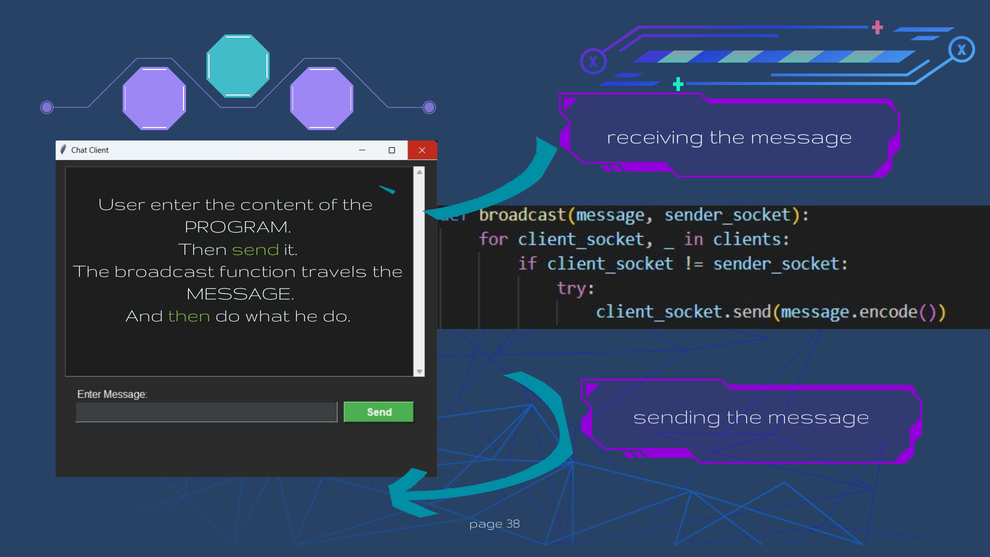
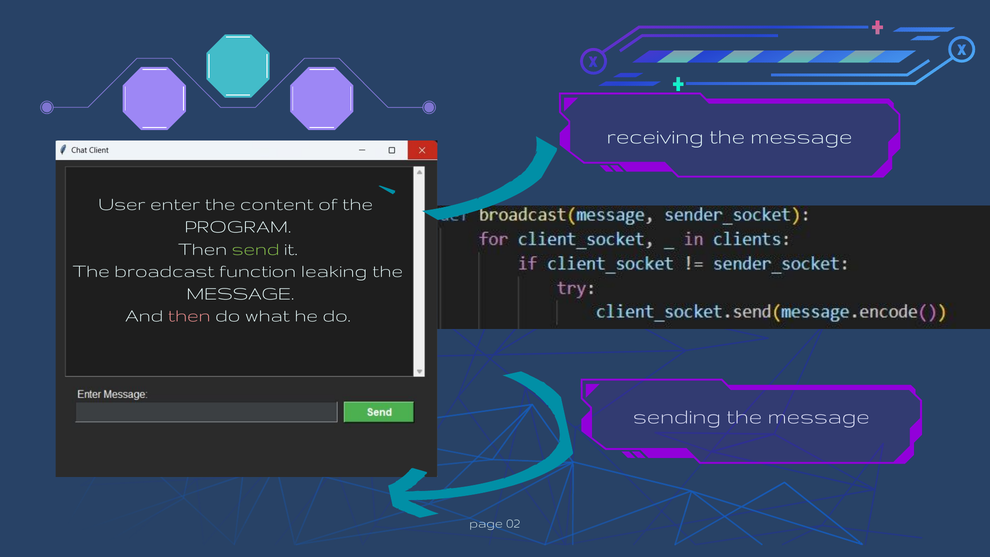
travels: travels -> leaking (334, 270)
then colour: light green -> pink (189, 315)
38: 38 -> 02 (513, 523)
